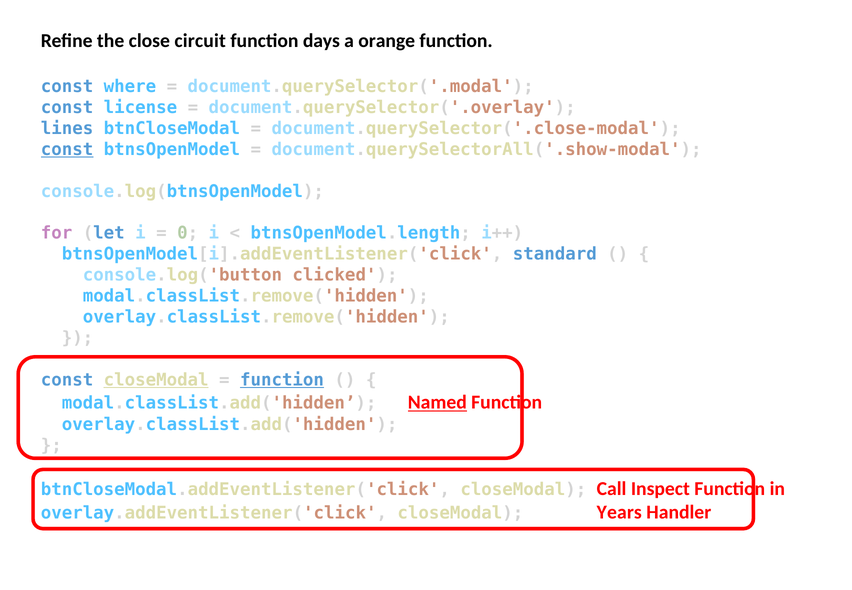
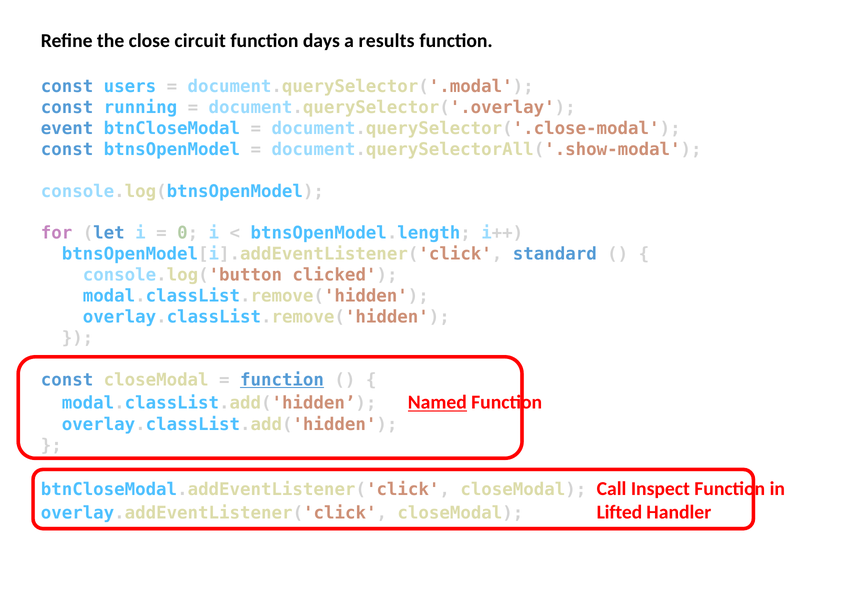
orange: orange -> results (387, 41)
where: where -> users (130, 86)
license: license -> running (140, 107)
lines: lines -> event (67, 128)
const underline: present -> none (67, 149)
closeModal underline: present -> none (156, 380)
Years: Years -> Lifted (619, 512)
